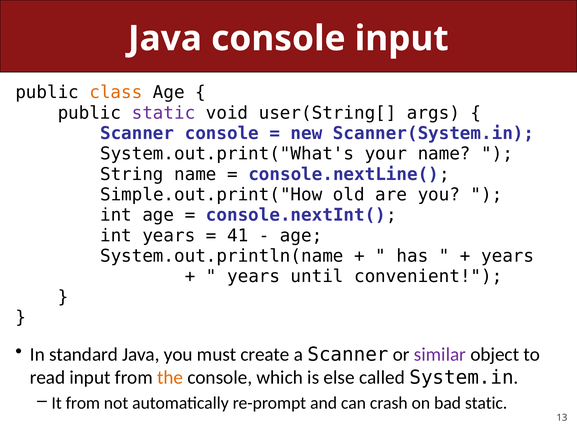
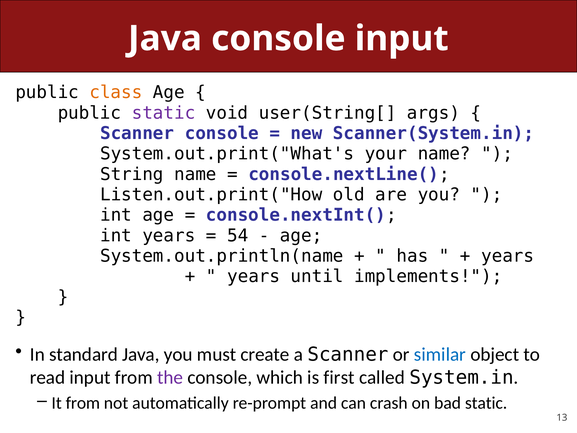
Simple.out.print("How: Simple.out.print("How -> Listen.out.print("How (211, 195)
41: 41 -> 54 (238, 235)
convenient: convenient -> implements (428, 276)
similar colour: purple -> blue (440, 354)
the colour: orange -> purple (170, 377)
else: else -> first (339, 377)
